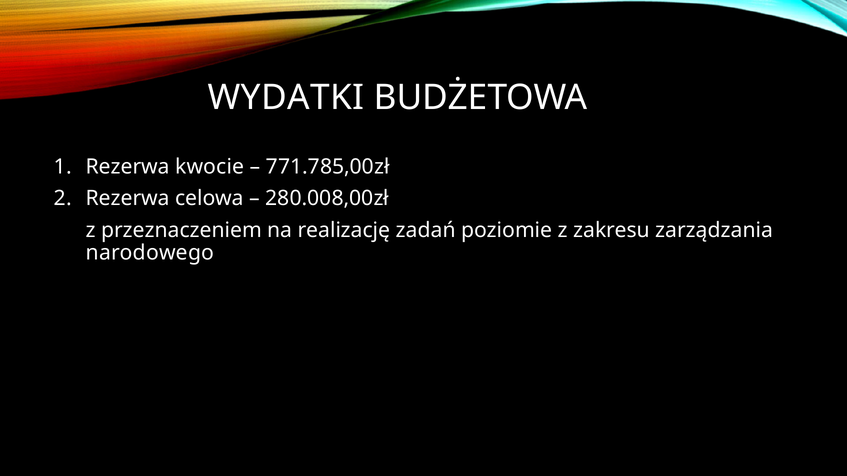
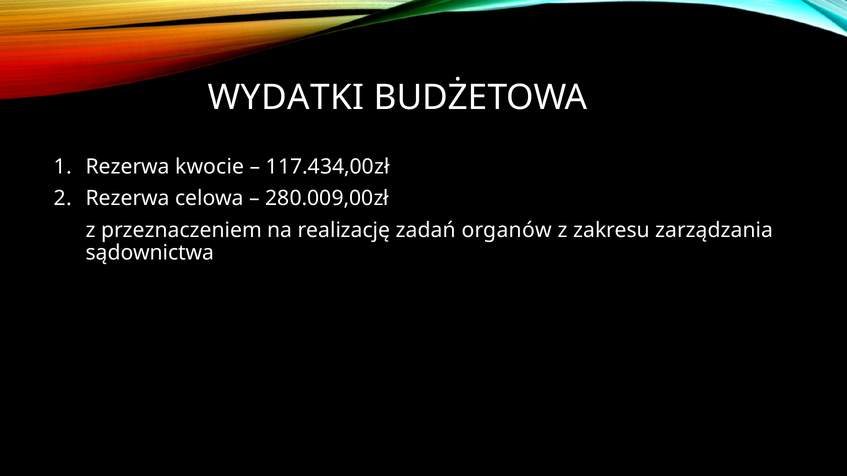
771.785,00zł: 771.785,00zł -> 117.434,00zł (328, 167)
280.008,00zł: 280.008,00zł -> 280.009,00zł (327, 199)
poziomie: poziomie -> organów (507, 230)
narodowego: narodowego -> sądownictwa (150, 253)
